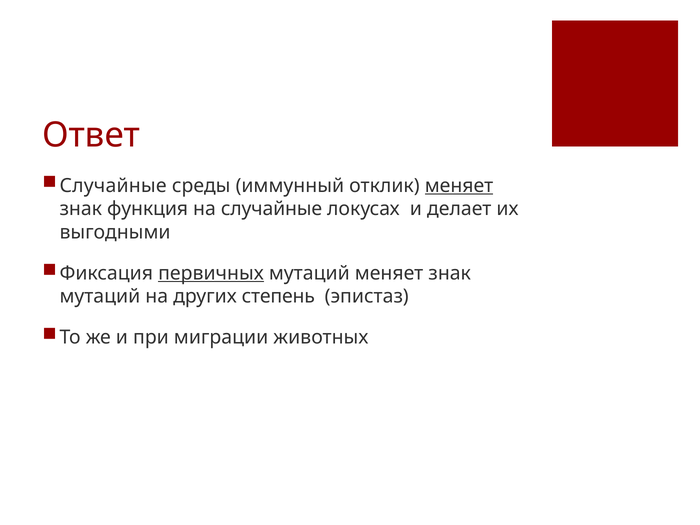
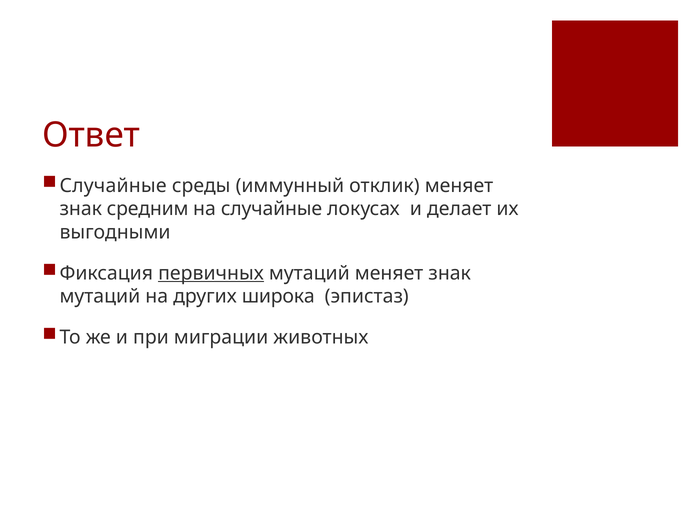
меняет underline: present -> none (459, 186)
функция: функция -> средним (148, 209)
степень: степень -> широка (278, 297)
